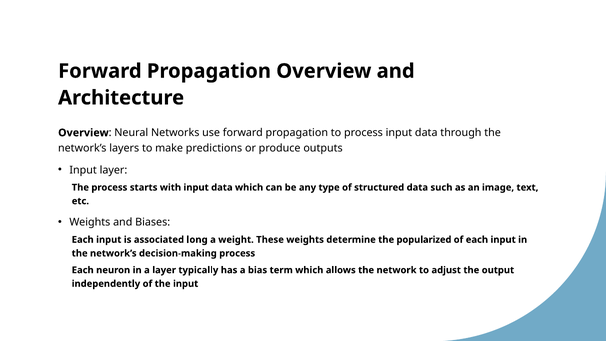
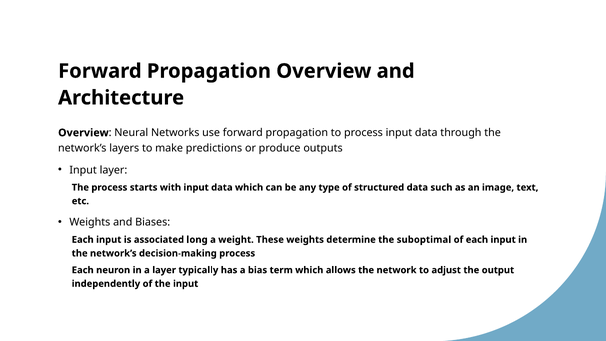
popularized: popularized -> suboptimal (424, 240)
